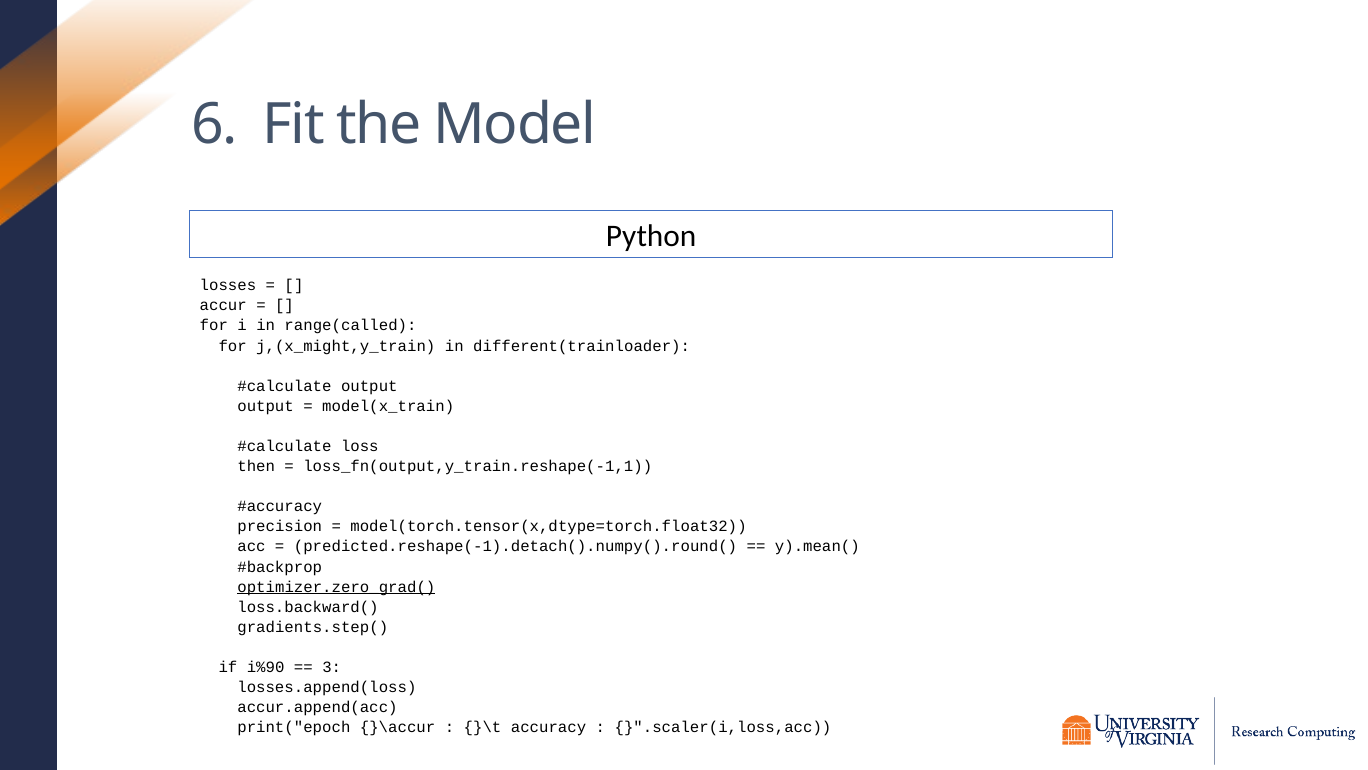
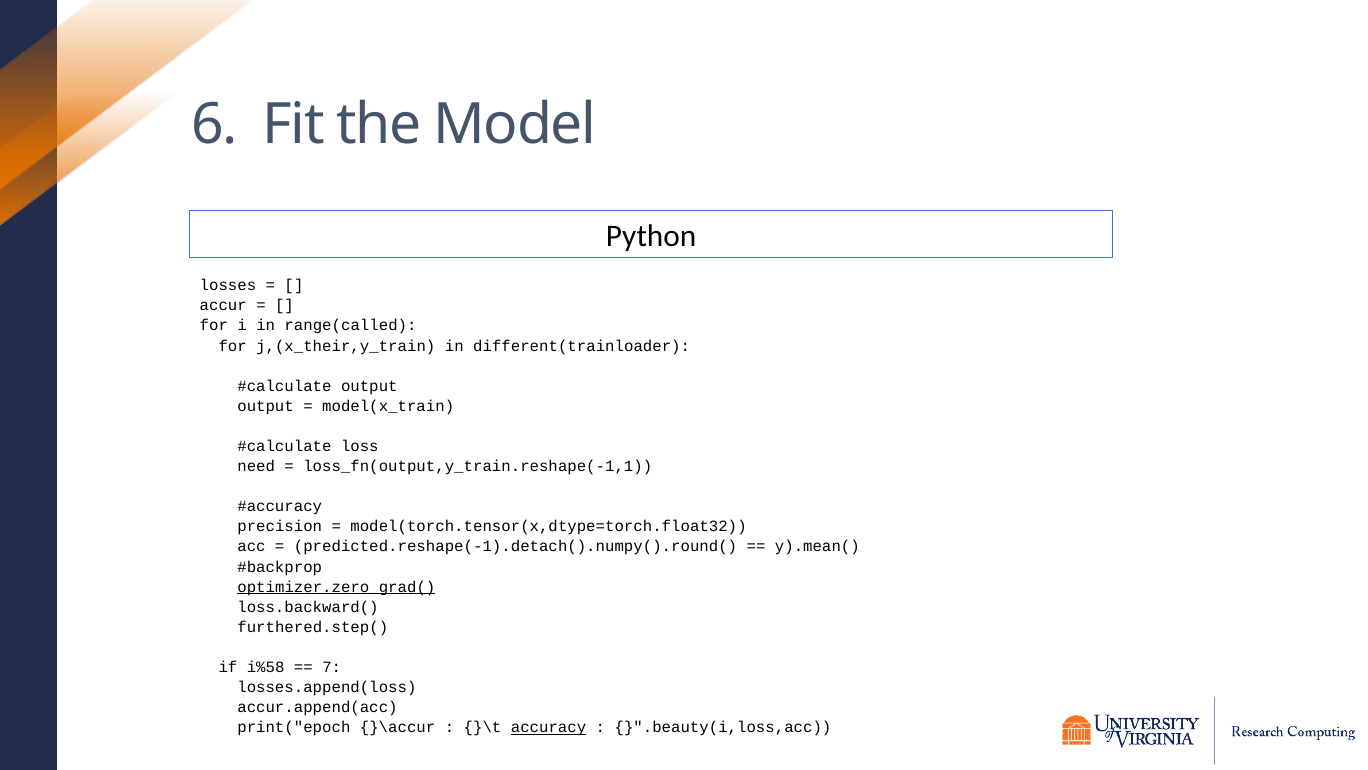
j,(x_might,y_train: j,(x_might,y_train -> j,(x_their,y_train (346, 346)
then: then -> need (256, 466)
gradients.step(: gradients.step( -> furthered.step( (313, 627)
i%90: i%90 -> i%58 (266, 667)
3: 3 -> 7 (332, 667)
accuracy underline: none -> present (549, 727)
}".scaler(i,loss,acc: }".scaler(i,loss,acc -> }".beauty(i,loss,acc (723, 727)
